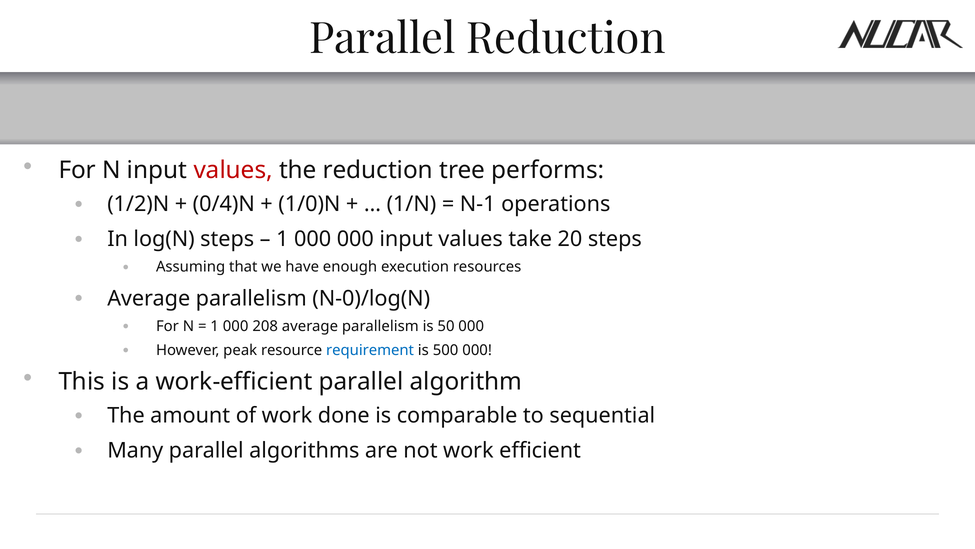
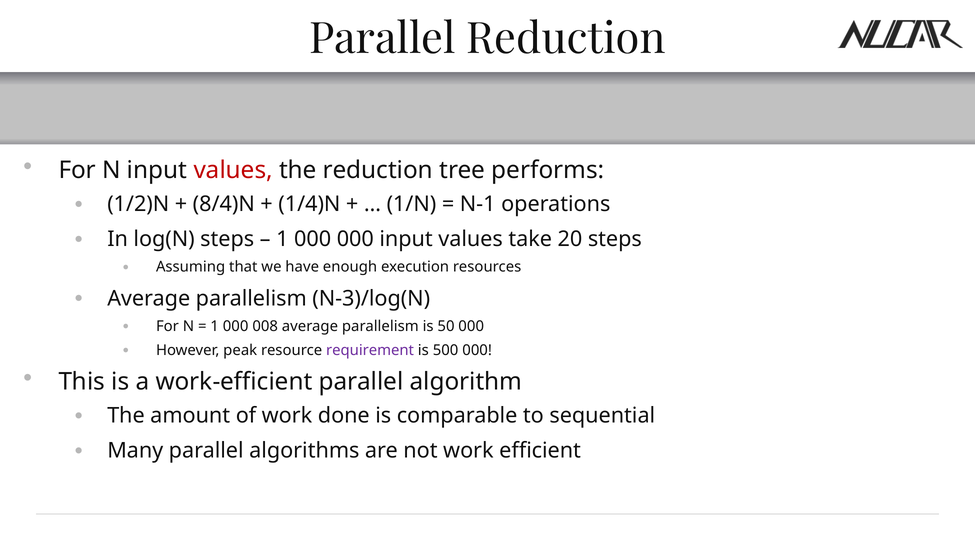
0/4)N: 0/4)N -> 8/4)N (224, 204)
1/0)N: 1/0)N -> 1/4)N (309, 204)
N-0)/log(N: N-0)/log(N -> N-3)/log(N (371, 298)
208: 208 -> 008 (265, 326)
requirement colour: blue -> purple (370, 350)
